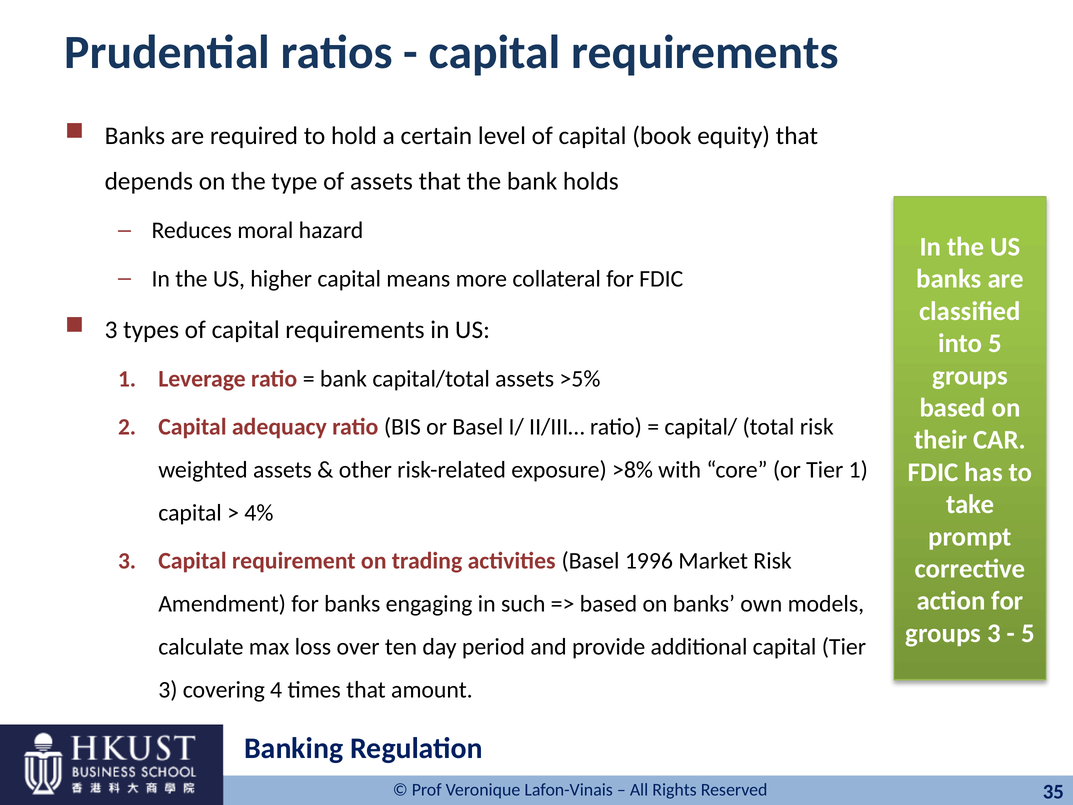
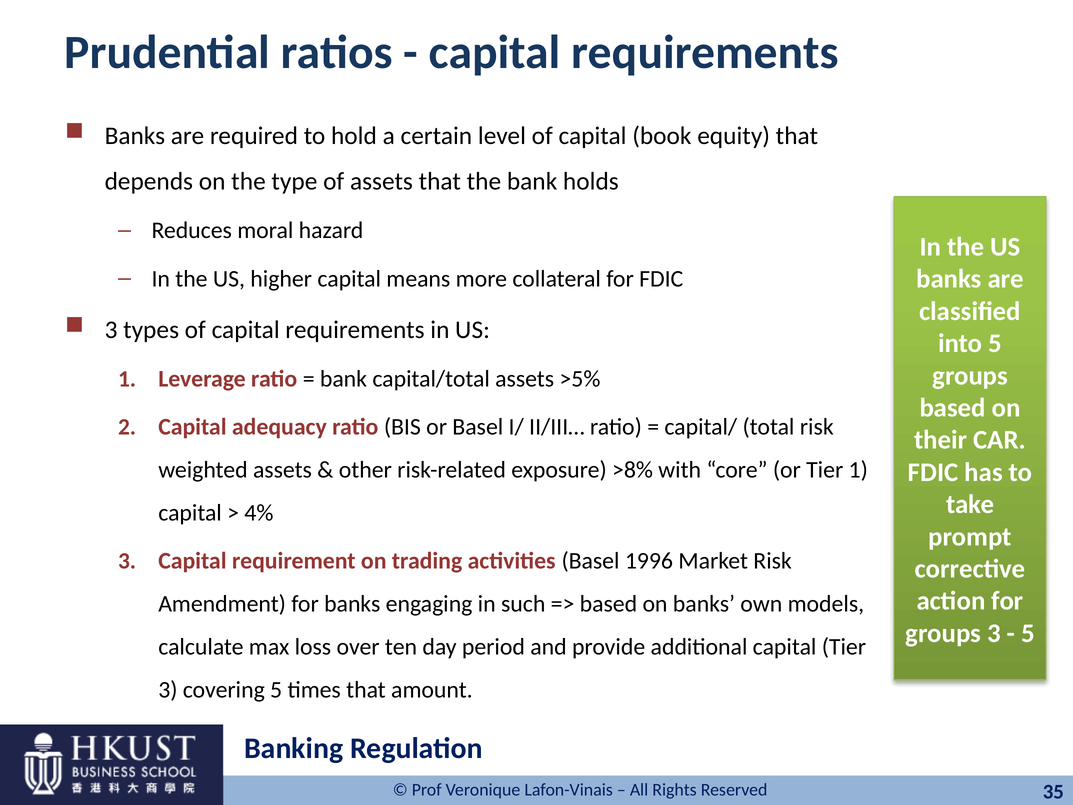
covering 4: 4 -> 5 (276, 690)
